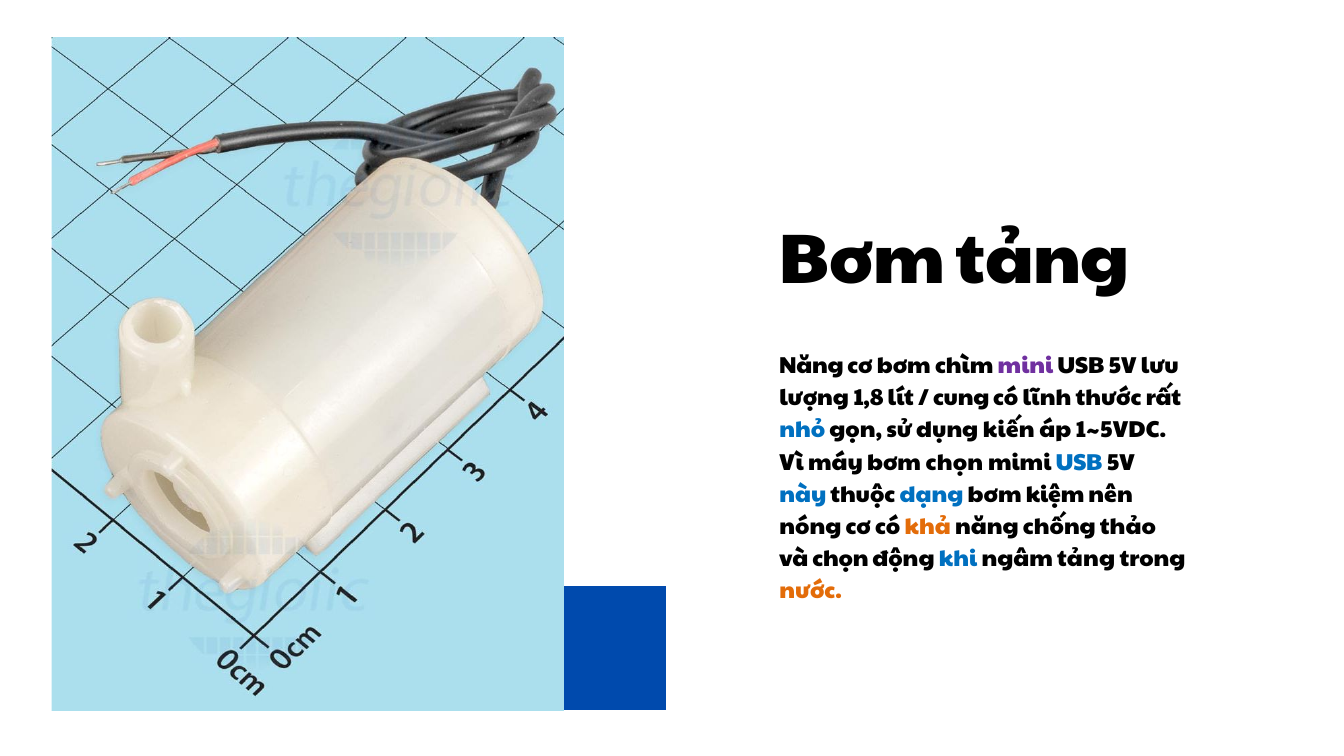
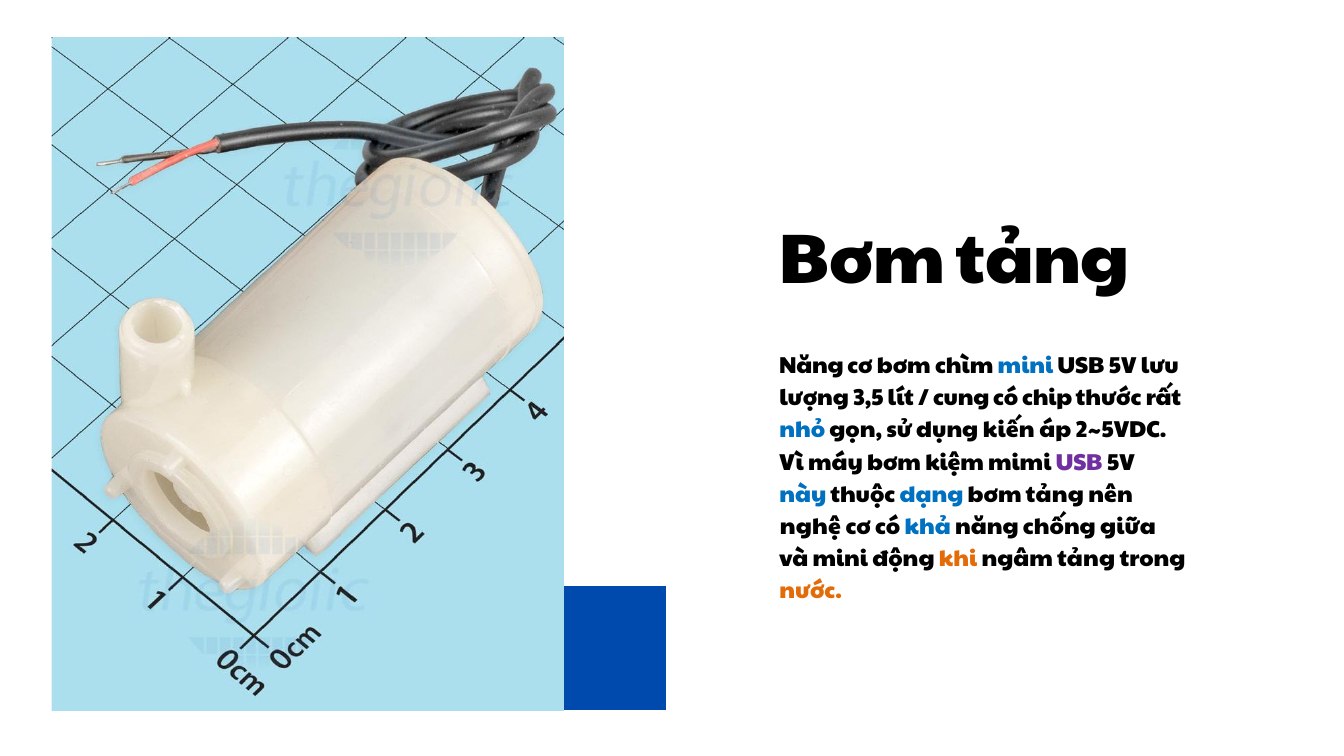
mini colour: purple -> blue (1026, 366)
1,8: 1,8 -> 3,5 (868, 398)
lĩnh: lĩnh -> chip (1047, 398)
1~5VDC: 1~5VDC -> 2~5VDC (1121, 430)
bơm chọn: chọn -> kiệm (955, 463)
USB colour: blue -> purple (1079, 463)
kiệm: kiệm -> tảng (1055, 495)
nóng: nóng -> nghệ (810, 527)
khả colour: orange -> blue (928, 527)
thảo: thảo -> giữa (1128, 527)
và chọn: chọn -> mini (840, 559)
khi colour: blue -> orange (958, 559)
